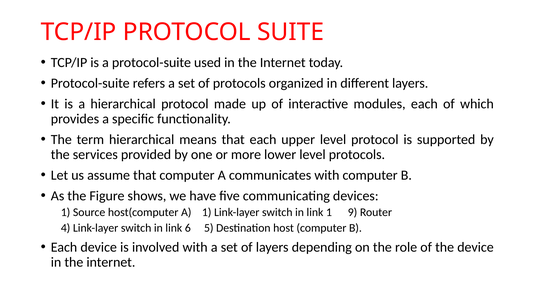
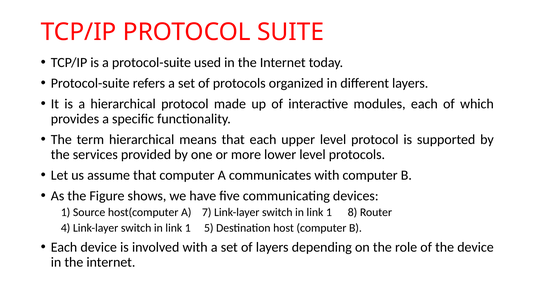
A 1: 1 -> 7 (207, 212)
9: 9 -> 8 (353, 212)
6: 6 -> 1 (188, 228)
